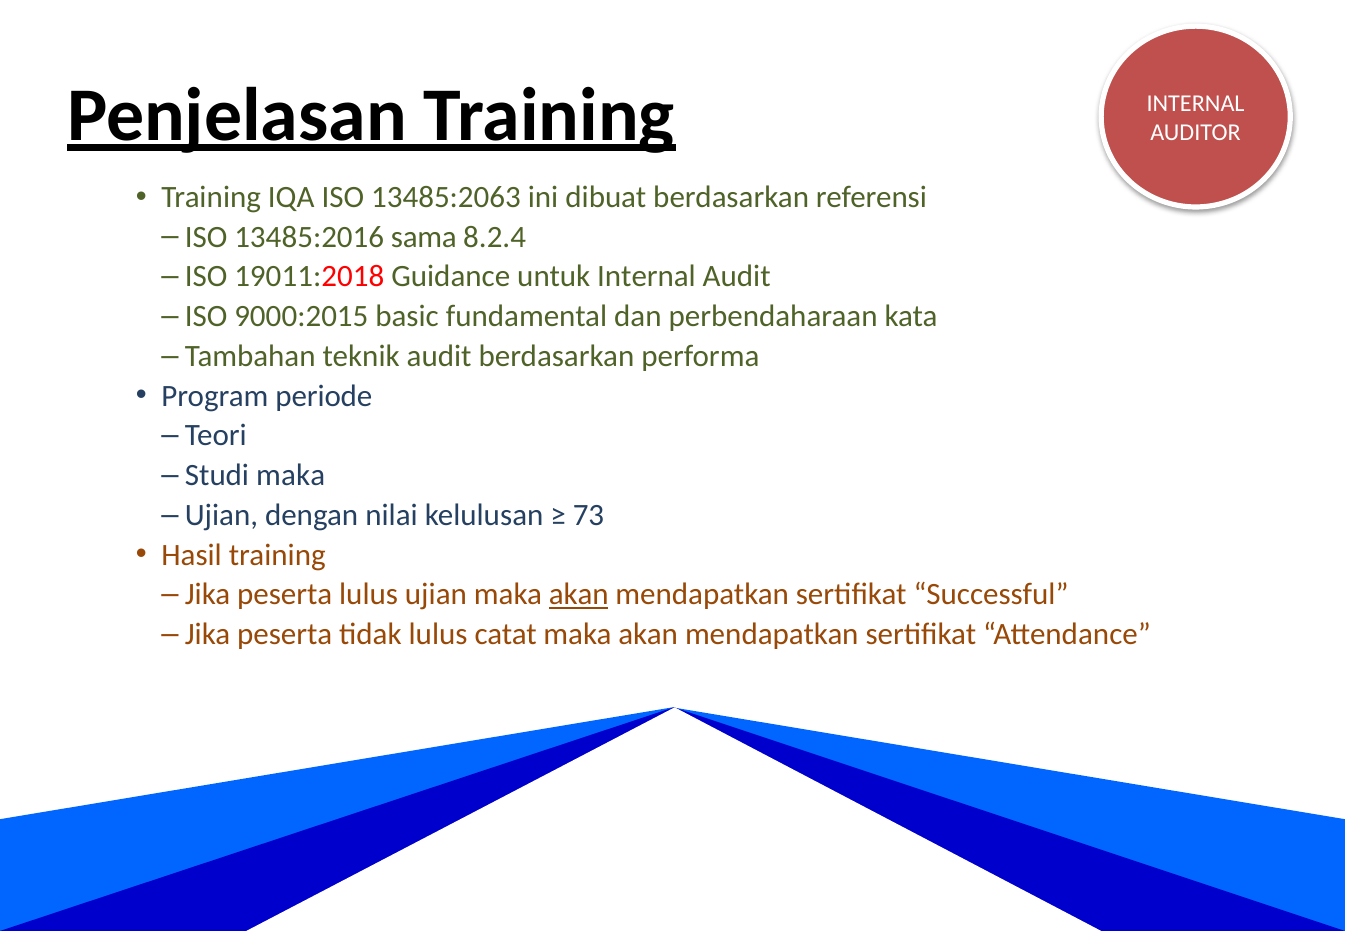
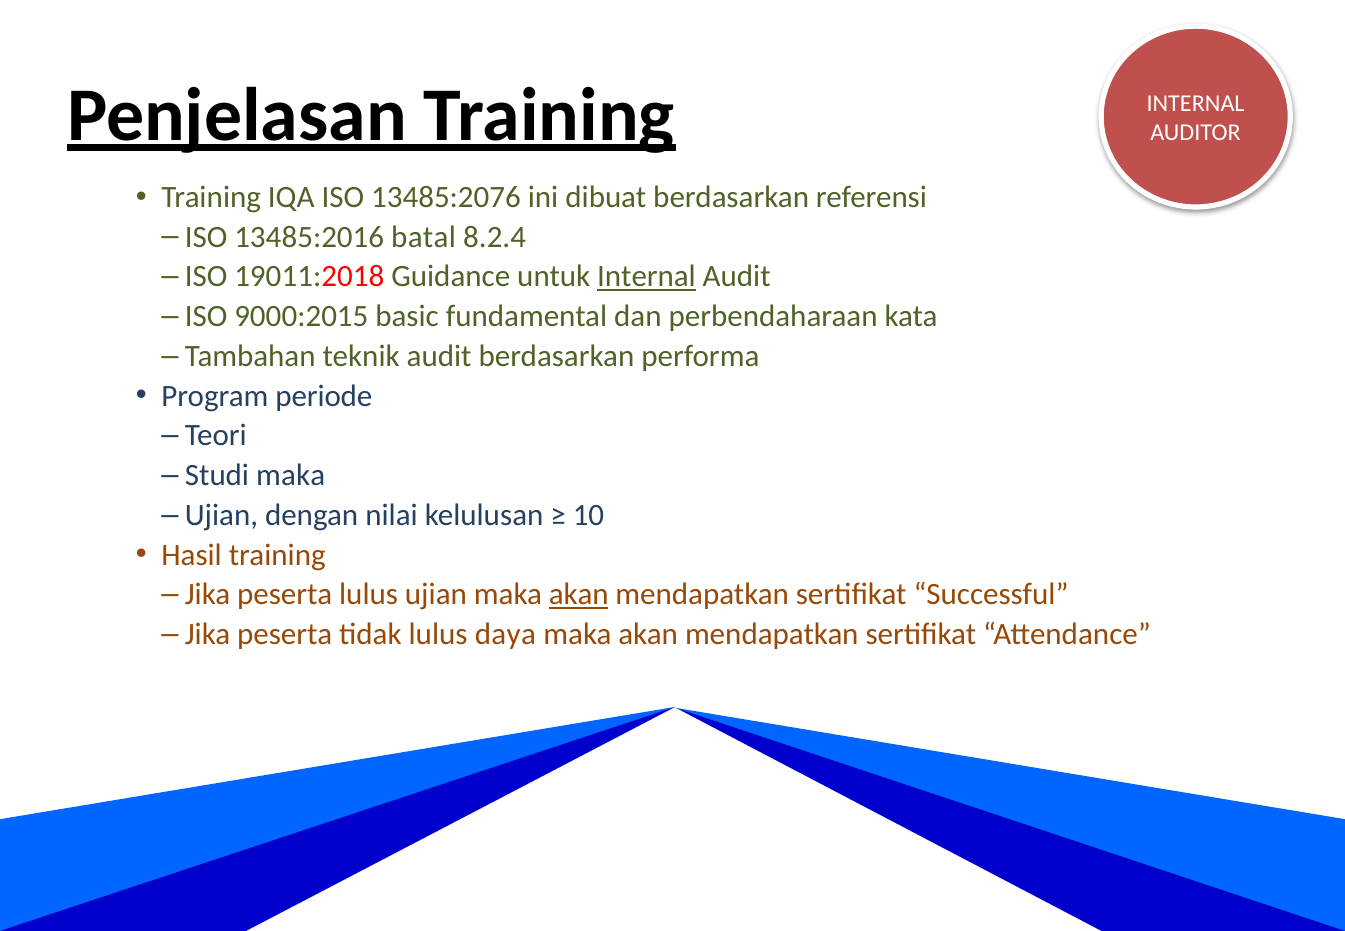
13485:2063: 13485:2063 -> 13485:2076 (446, 197)
sama: sama -> batal (424, 237)
Internal underline: none -> present (647, 277)
73: 73 -> 10 (588, 515)
catat: catat -> daya (505, 634)
